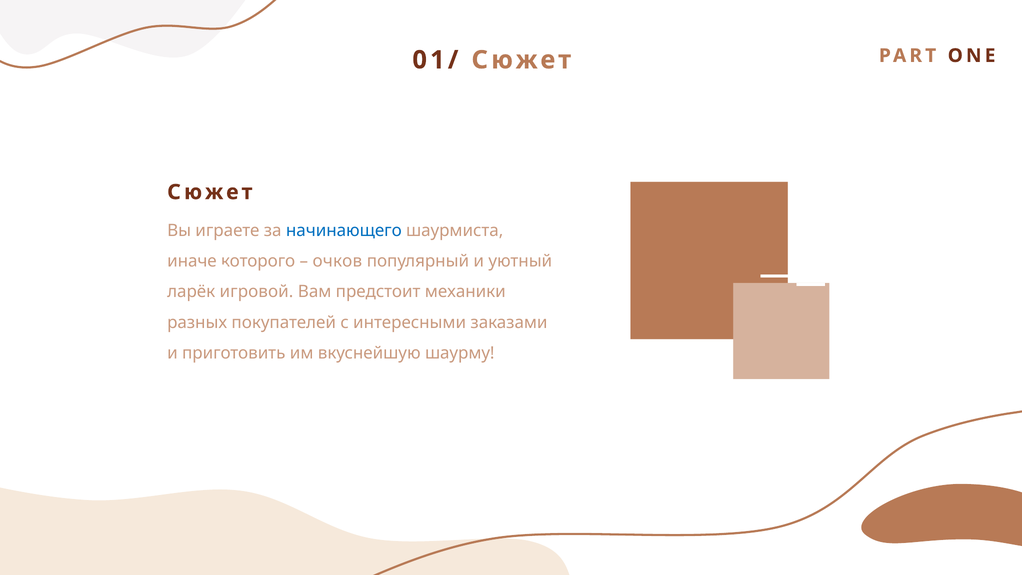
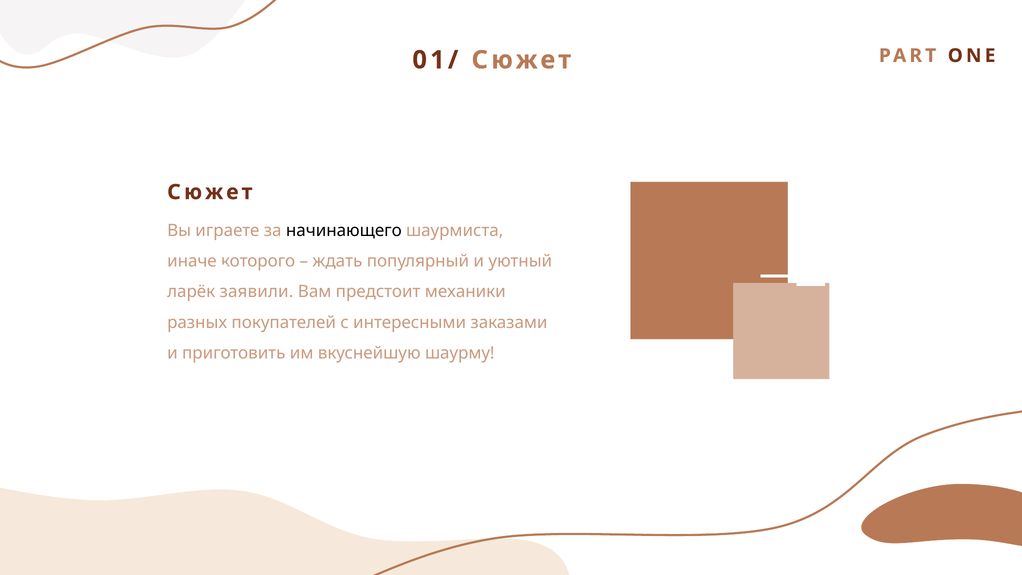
начинающего colour: blue -> black (344, 230)
очков: очков -> ждать (337, 261)
игровой: игровой -> заявили (256, 292)
